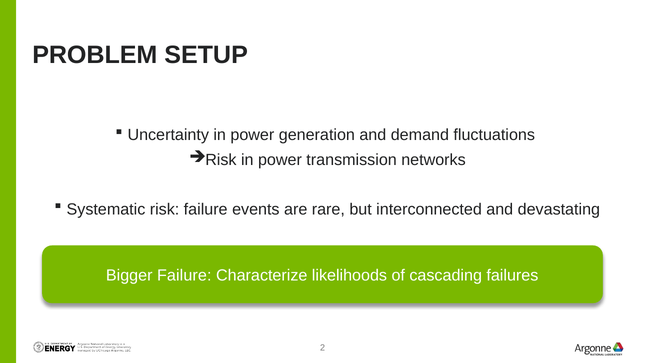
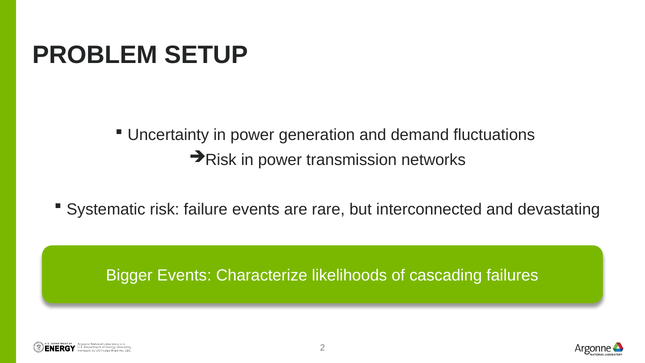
Bigger Failure: Failure -> Events (184, 275)
